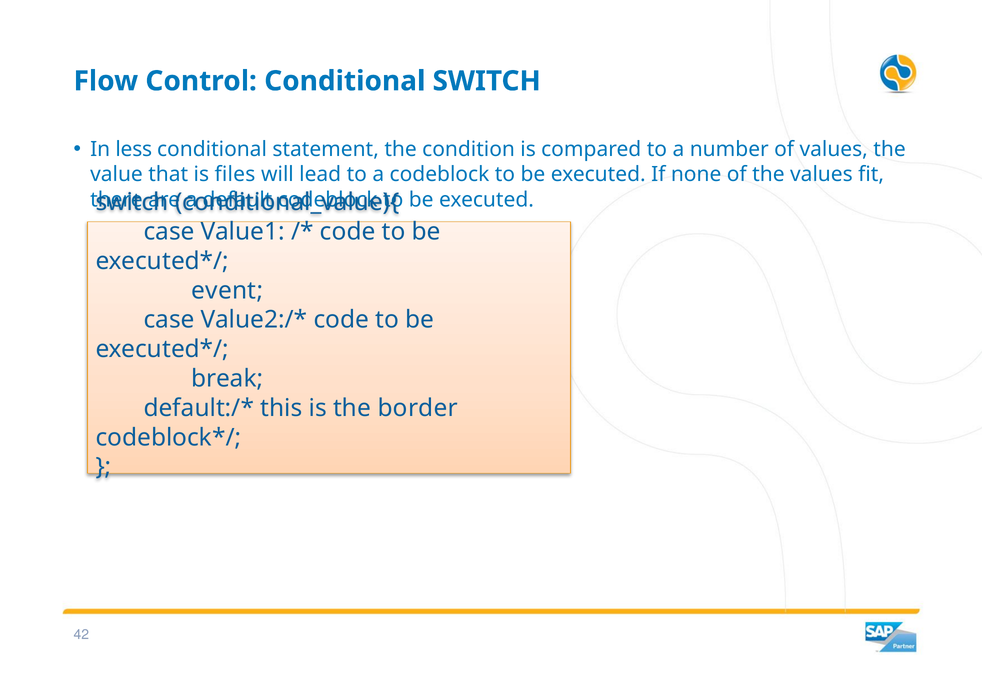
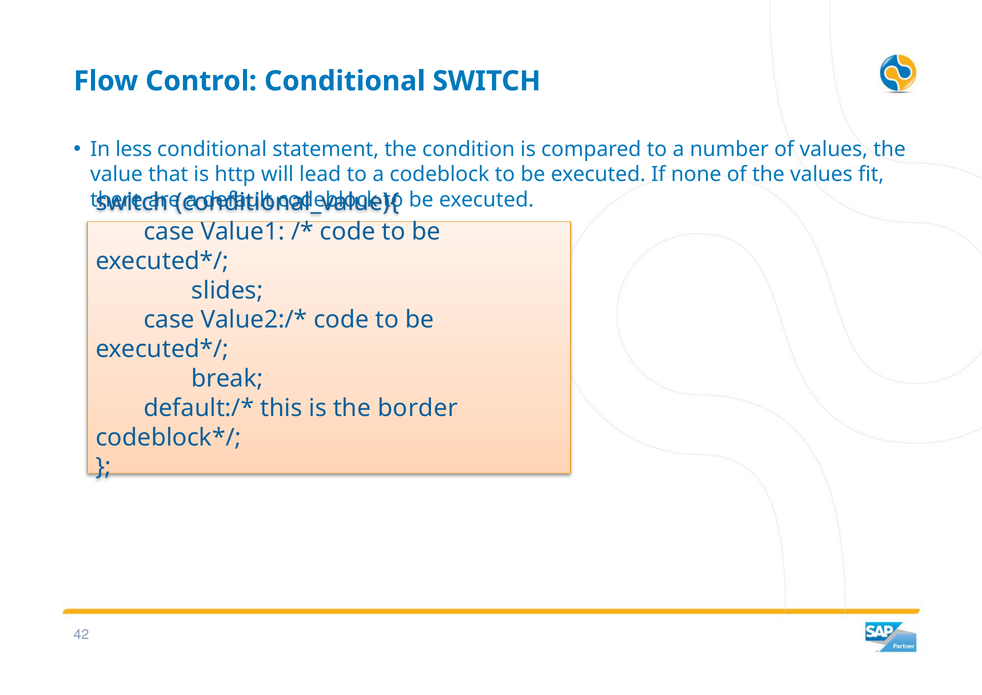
files: files -> http (235, 174)
event: event -> slides (227, 290)
